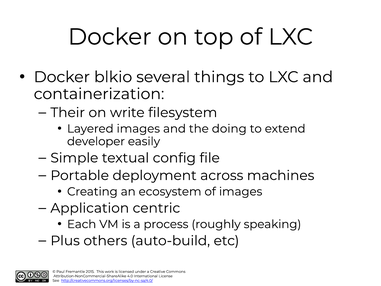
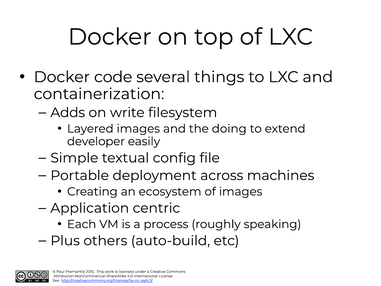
blkio: blkio -> code (113, 77)
Their: Their -> Adds (68, 112)
